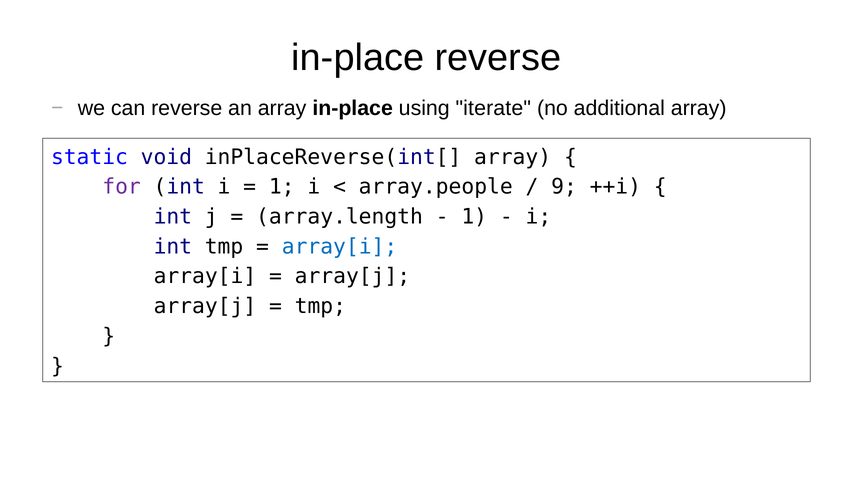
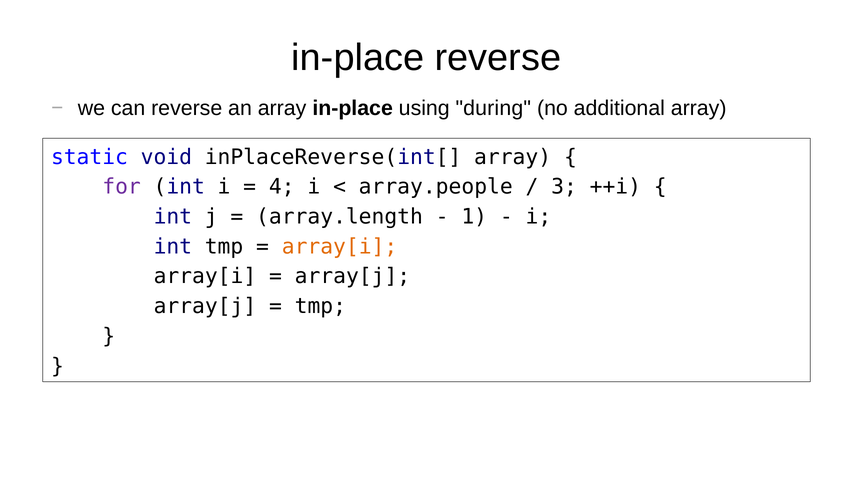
iterate: iterate -> during (493, 108)
1: 1 -> 4 (282, 187)
9: 9 -> 3 (564, 187)
array[i colour: blue -> orange (340, 246)
